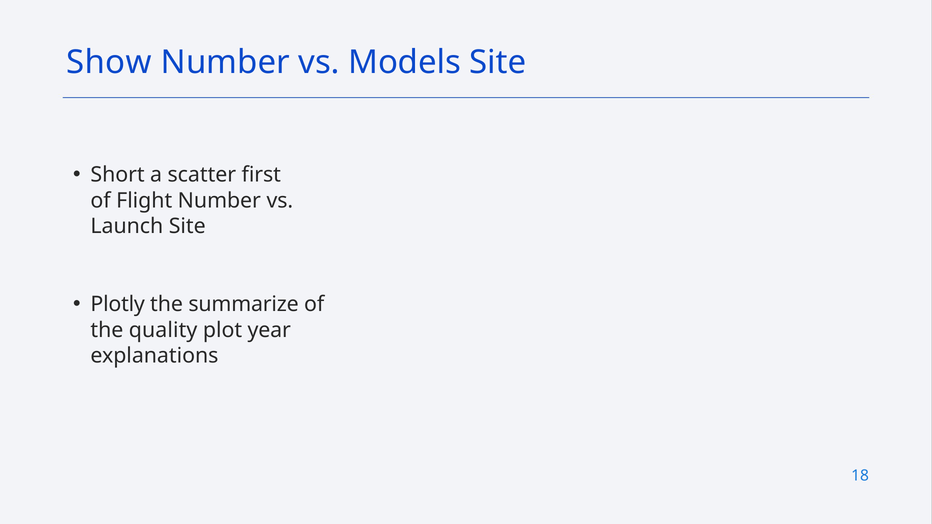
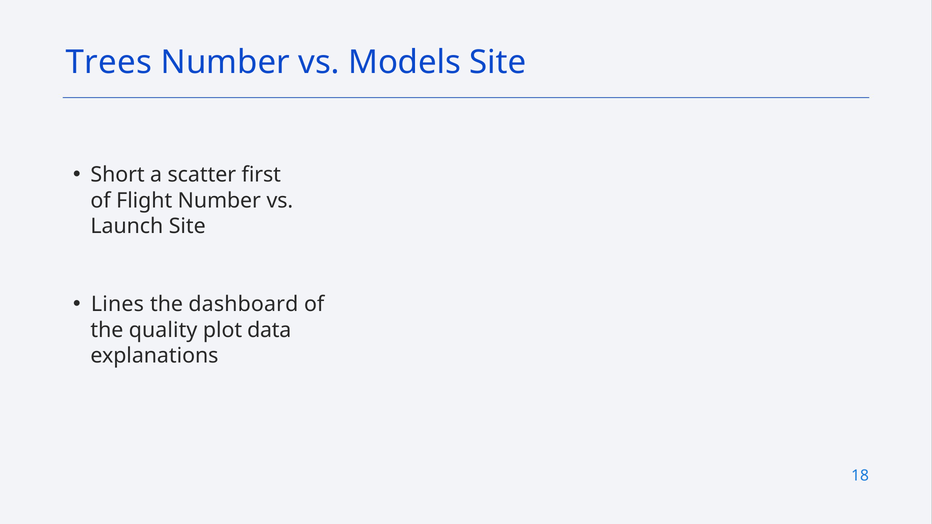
Show: Show -> Trees (109, 62)
Plotly: Plotly -> Lines (117, 305)
summarize: summarize -> dashboard (243, 305)
year: year -> data (269, 330)
